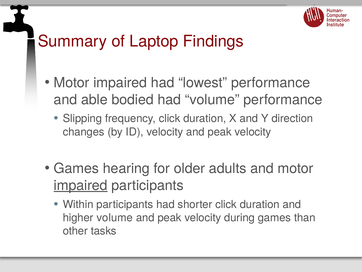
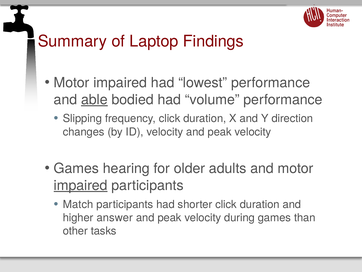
able underline: none -> present (94, 99)
Within: Within -> Match (78, 204)
higher volume: volume -> answer (115, 217)
